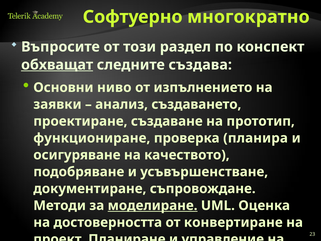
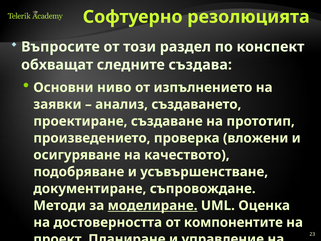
многократно: многократно -> резолюцията (248, 17)
обхващат underline: present -> none (57, 65)
функциониране: функциониране -> произведението (92, 138)
планира: планира -> вложени (256, 138)
конвертиране: конвертиране -> компонентите (233, 222)
